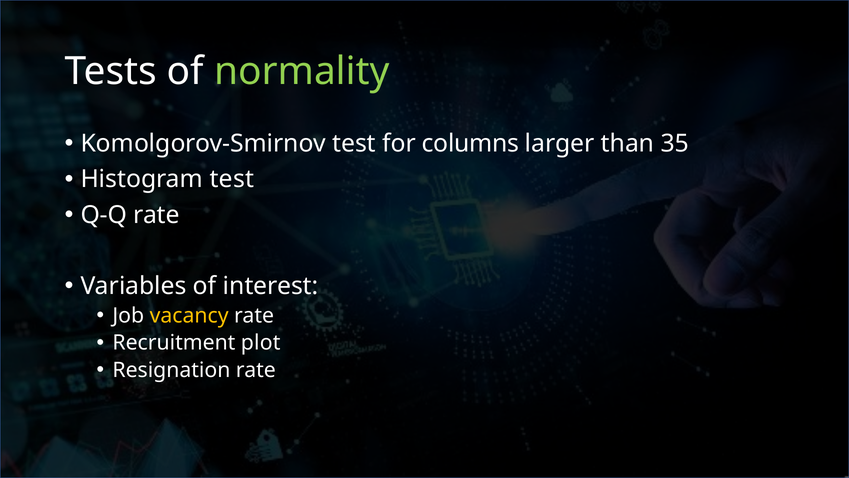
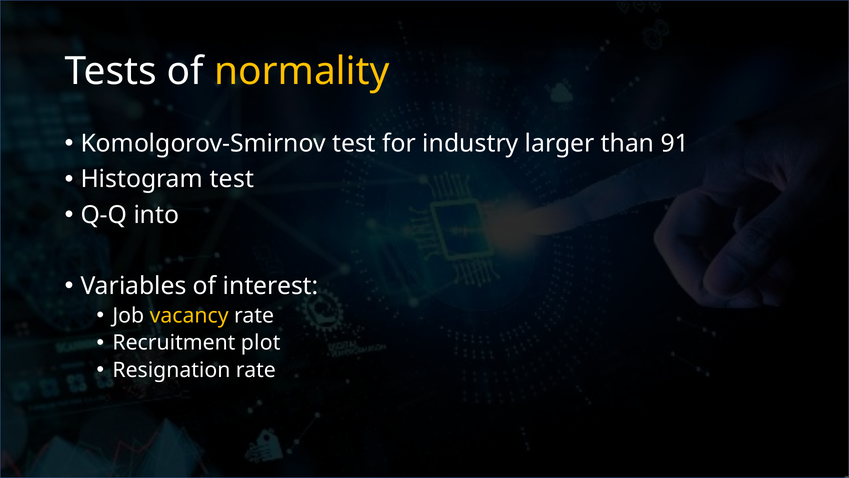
normality colour: light green -> yellow (302, 71)
columns: columns -> industry (470, 144)
35: 35 -> 91 (675, 144)
Q-Q rate: rate -> into (156, 215)
